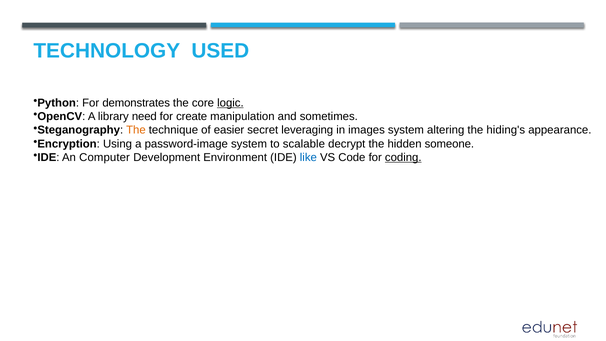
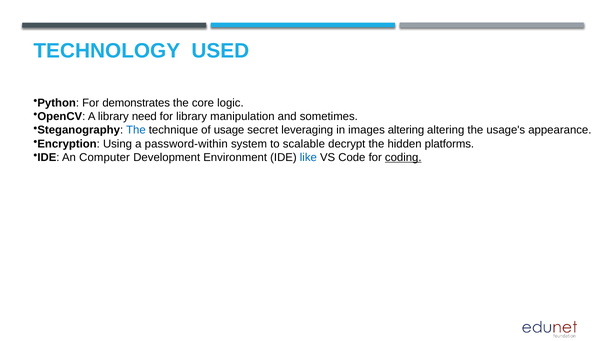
logic underline: present -> none (230, 103)
for create: create -> library (192, 116)
The colour: orange -> blue (136, 130)
easier: easier -> usage (229, 130)
images system: system -> altering (406, 130)
hiding's: hiding's -> usage's (506, 130)
password-image: password-image -> password-within (186, 144)
someone: someone -> platforms (449, 144)
